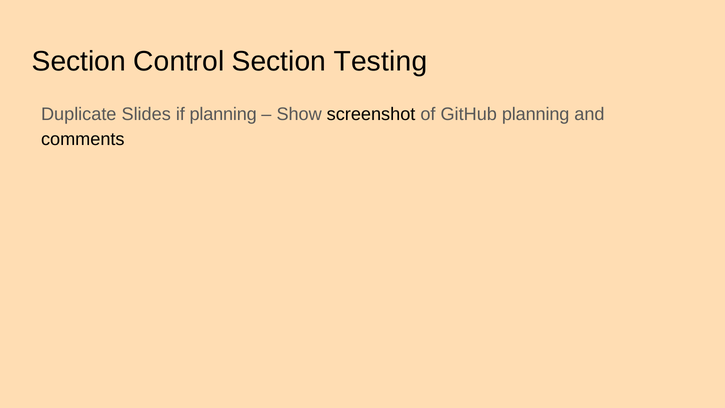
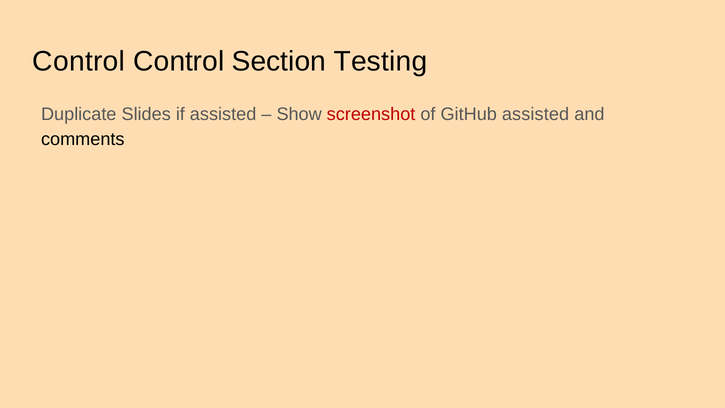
Section: Section -> Control (79, 61)
if planning: planning -> assisted (223, 114)
screenshot colour: black -> red (371, 114)
GitHub planning: planning -> assisted (536, 114)
